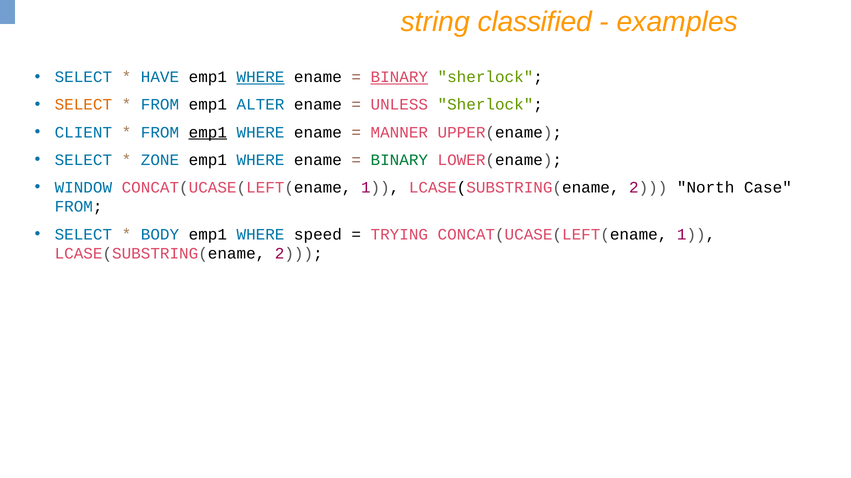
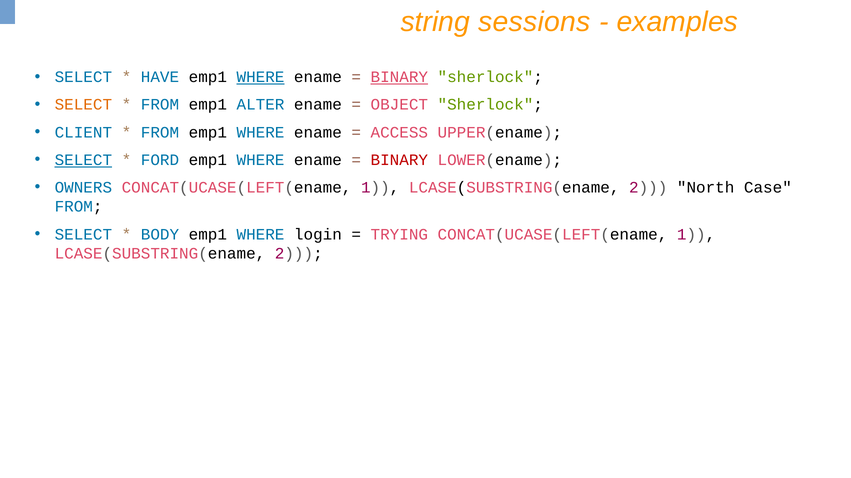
classified: classified -> sessions (535, 22)
UNLESS: UNLESS -> OBJECT (399, 105)
emp1 underline: present -> none (208, 133)
MANNER: MANNER -> ACCESS (399, 133)
SELECT underline: none -> present (83, 160)
ZONE: ZONE -> FORD (160, 160)
BINARY colour: green -> red (399, 160)
WINDOW: WINDOW -> OWNERS (83, 188)
speed: speed -> login (318, 235)
